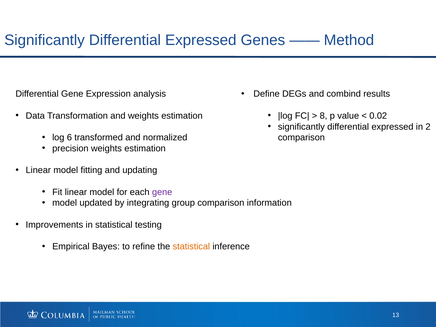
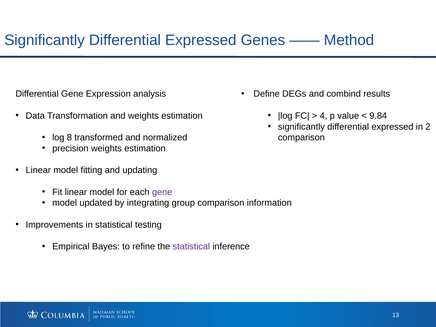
8: 8 -> 4 (324, 116)
0.02: 0.02 -> 9.84 (378, 116)
6: 6 -> 8 (69, 138)
statistical colour: orange -> purple (191, 247)
